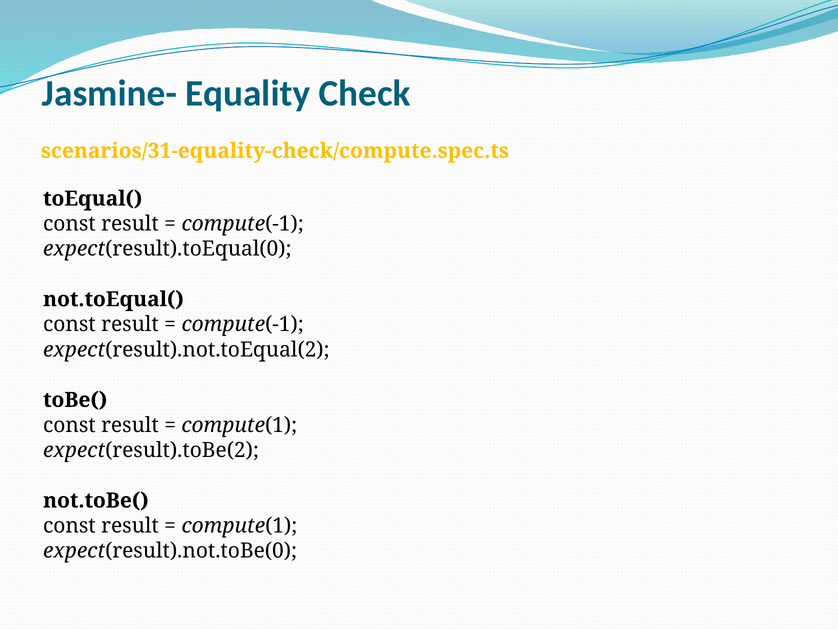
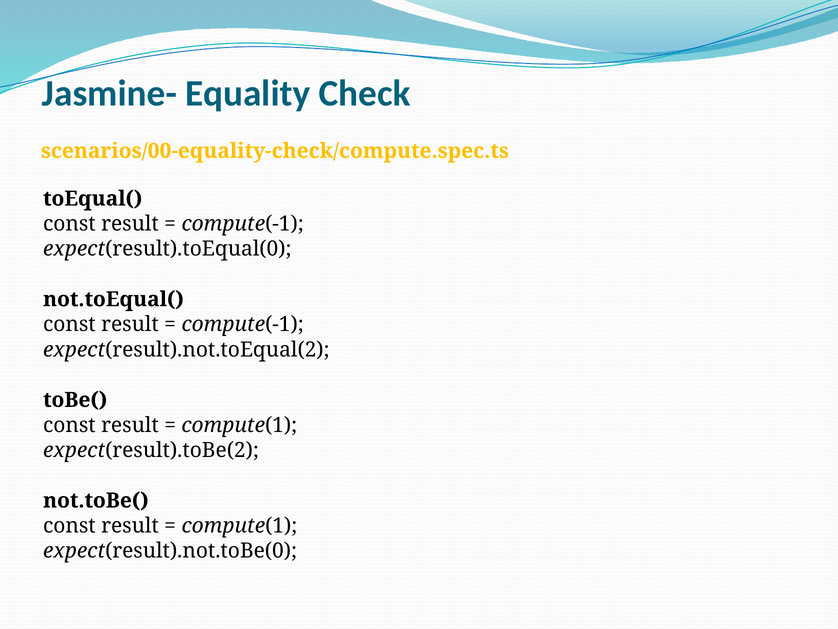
scenarios/31-equality-check/compute.spec.ts: scenarios/31-equality-check/compute.spec.ts -> scenarios/00-equality-check/compute.spec.ts (275, 151)
